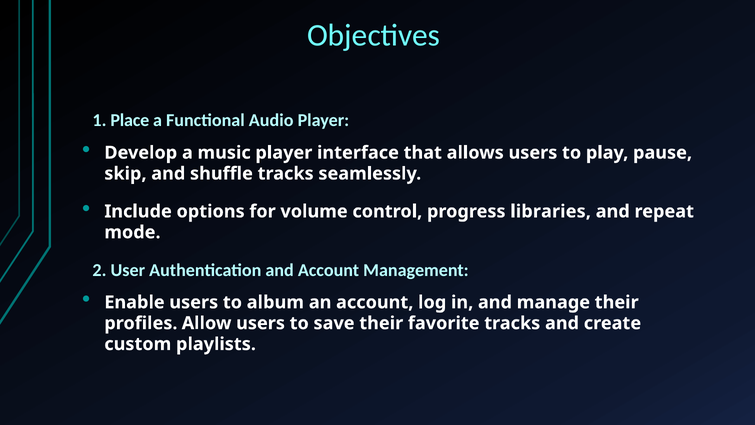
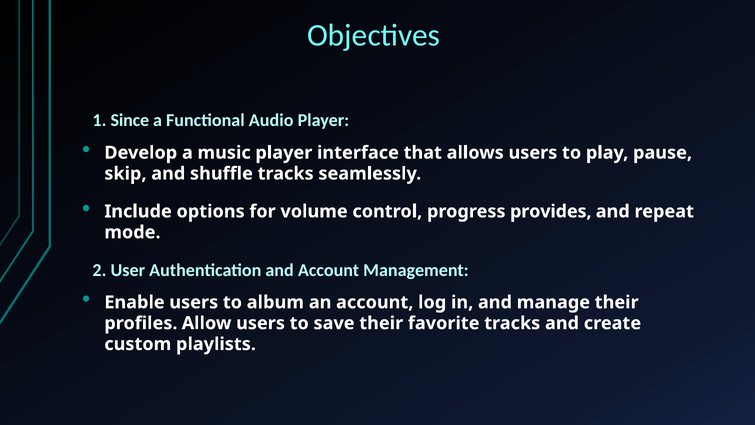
Place: Place -> Since (130, 120)
libraries: libraries -> provides (551, 211)
